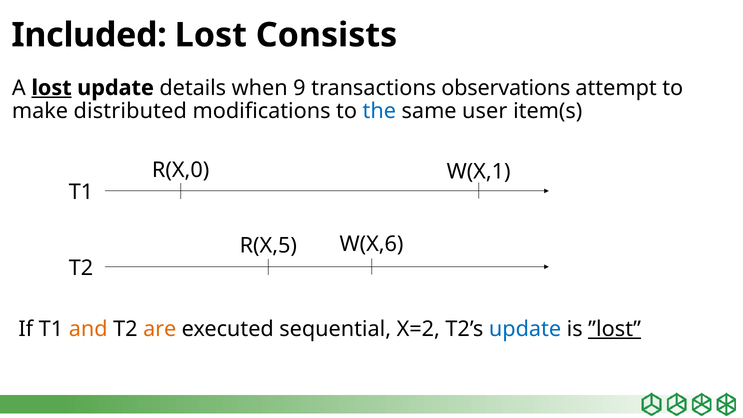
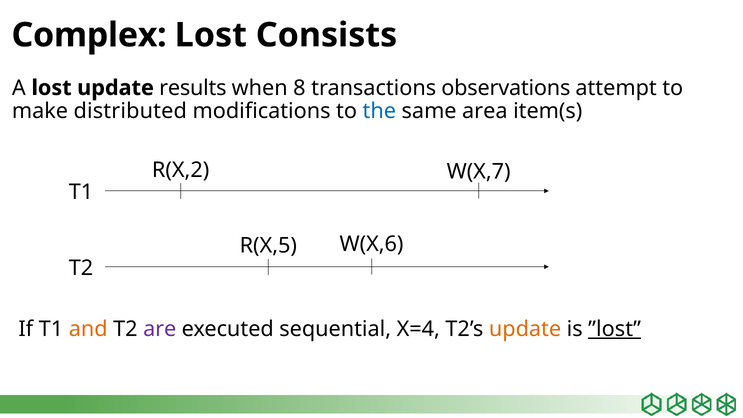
Included: Included -> Complex (89, 35)
lost underline: present -> none (52, 88)
details: details -> results (193, 88)
9: 9 -> 8 (299, 88)
user: user -> area (485, 111)
R(X,0: R(X,0 -> R(X,2 (181, 170)
W(X,1: W(X,1 -> W(X,7 (479, 172)
are colour: orange -> purple (160, 329)
X=2: X=2 -> X=4 (418, 329)
update colour: blue -> orange (525, 329)
